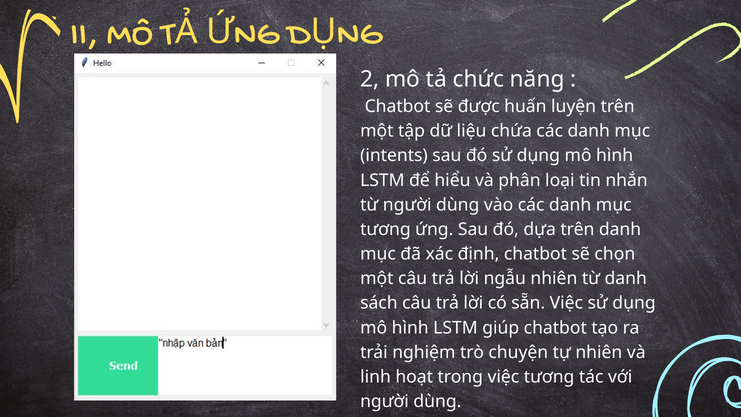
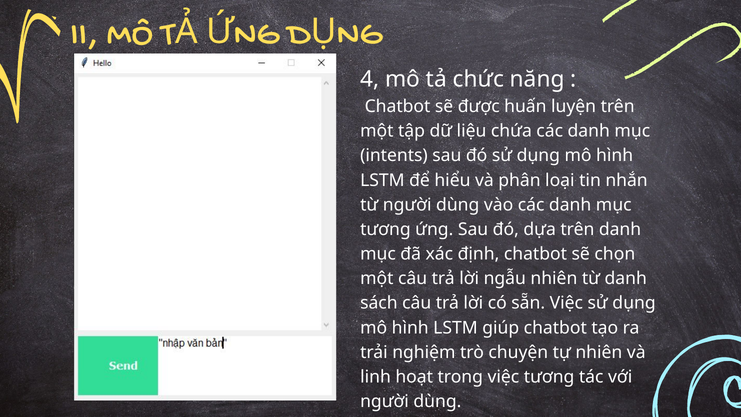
2: 2 -> 4 (370, 79)
